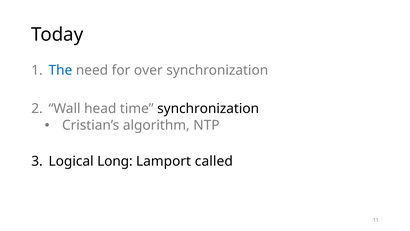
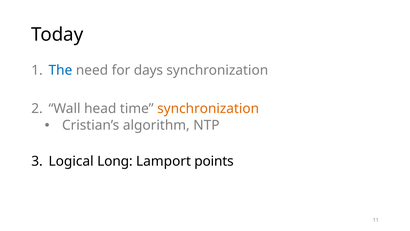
over: over -> days (148, 70)
synchronization colour: black -> orange (208, 108)
called: called -> points (214, 161)
